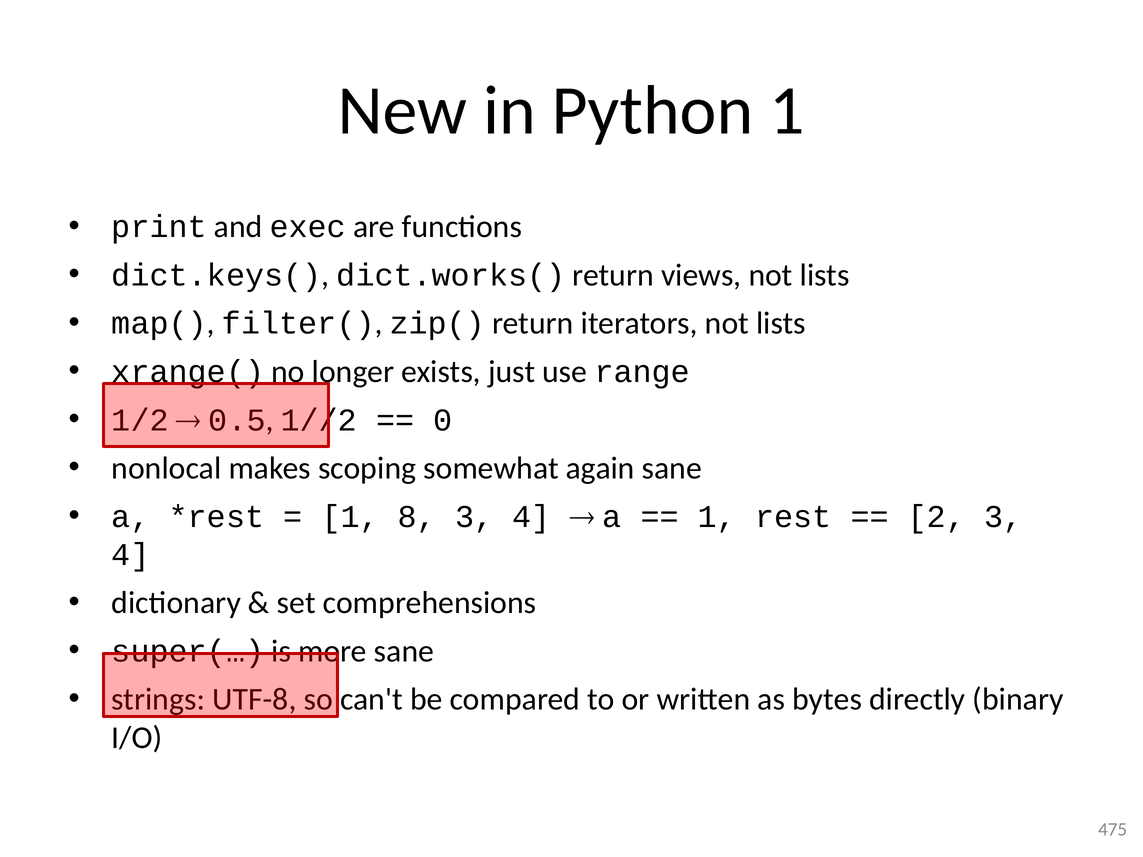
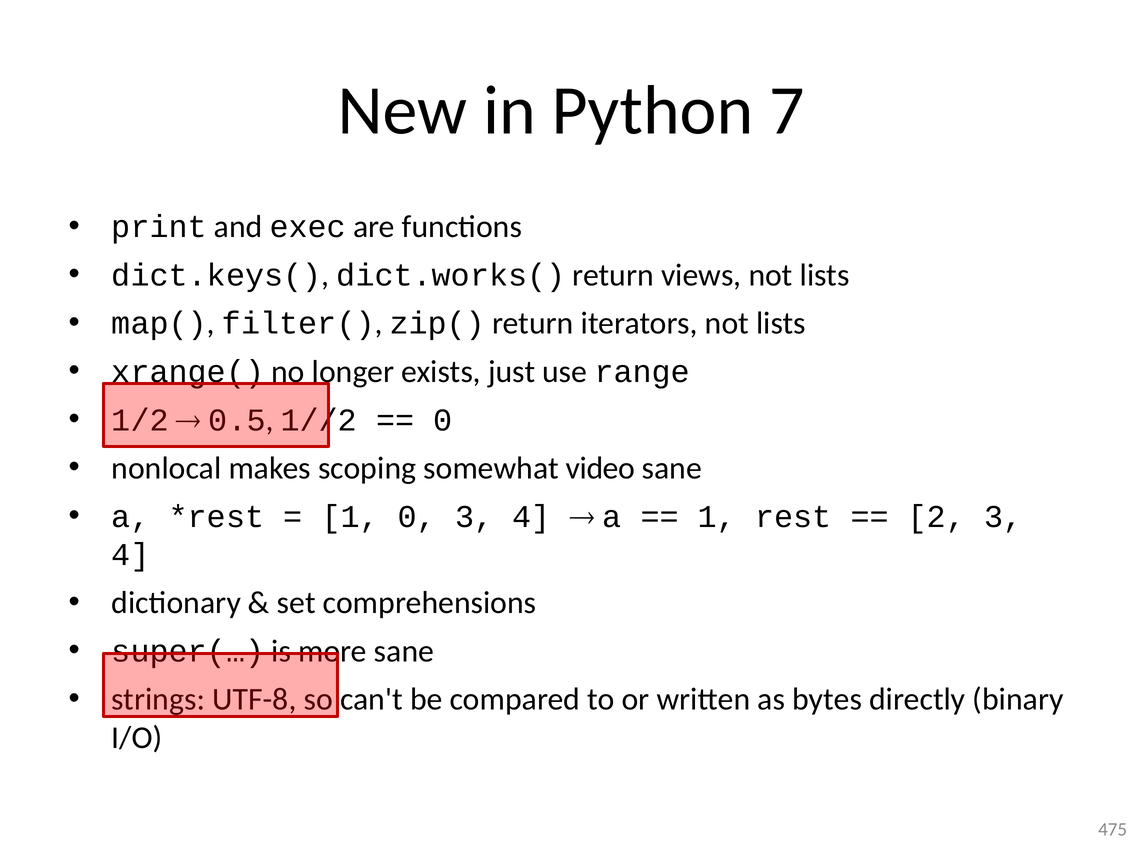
Python 1: 1 -> 7 (787, 111)
again: again -> video (600, 468)
1 8: 8 -> 0 (417, 517)
